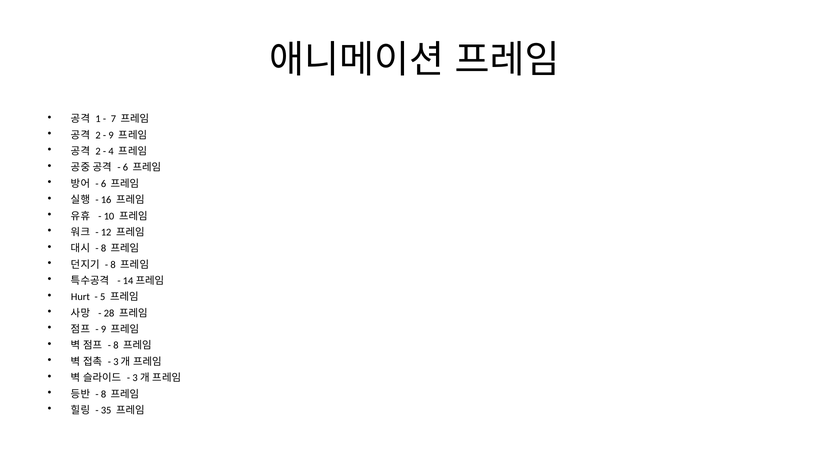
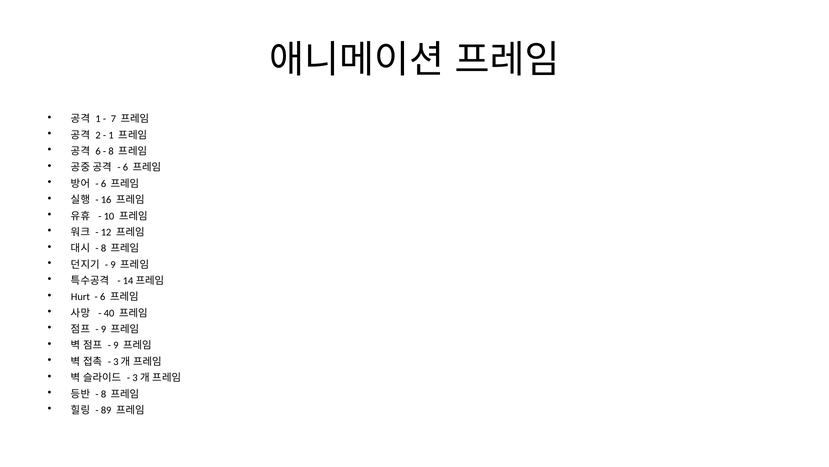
9: 9 -> 1 (111, 135)
2: 2 -> 6 (98, 151)
4: 4 -> 8 (111, 151)
8: 8 -> 9 (113, 264)
5: 5 -> 6 (103, 297)
28: 28 -> 40 (109, 313)
8: 8 -> 9 (116, 345)
35: 35 -> 89 (106, 410)
